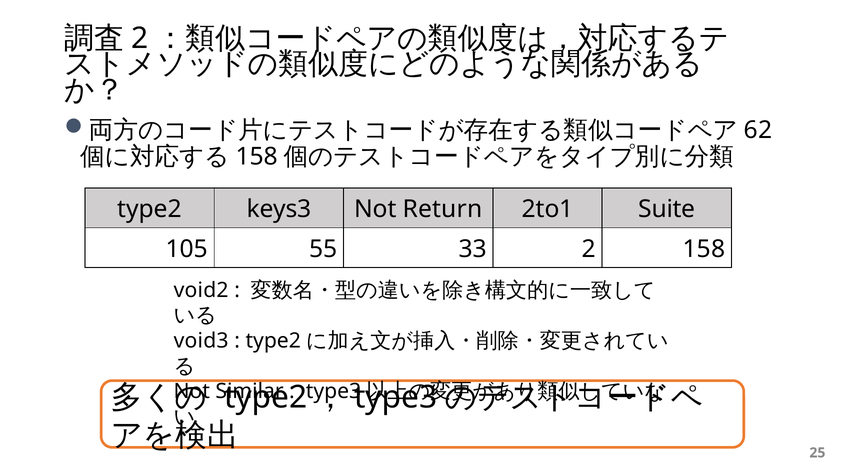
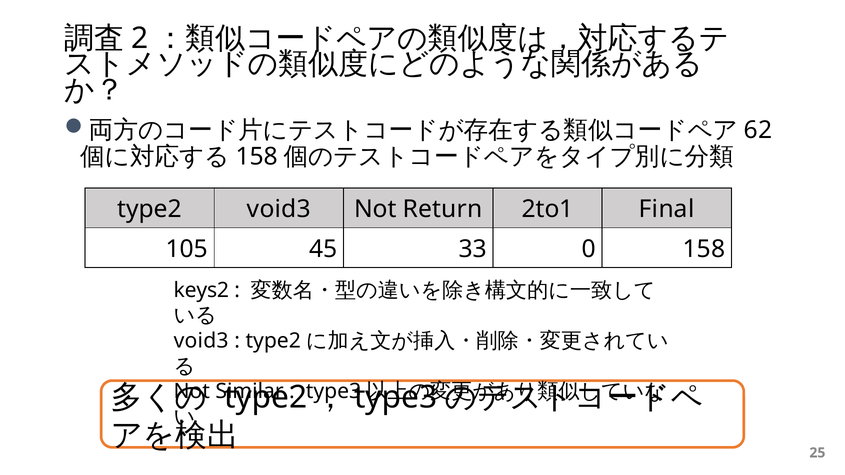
type2 keys3: keys3 -> void3 (279, 209)
Suite: Suite -> Final (667, 209)
55: 55 -> 45 (323, 249)
33 2: 2 -> 0 (589, 249)
void2: void2 -> keys2 (201, 290)
